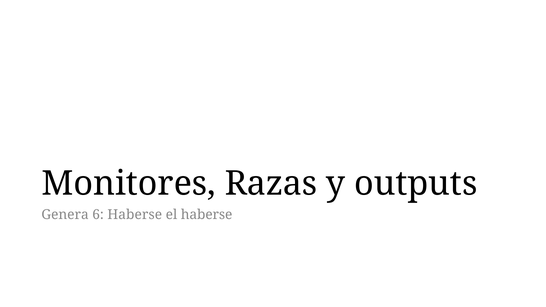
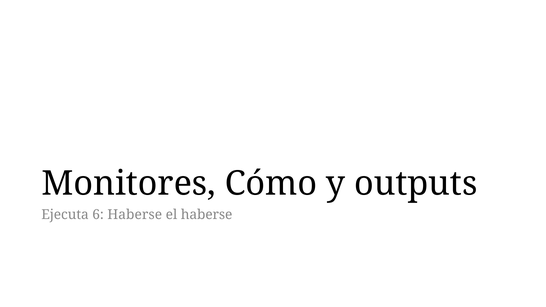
Razas: Razas -> Cómo (271, 184)
Genera: Genera -> Ejecuta (65, 215)
